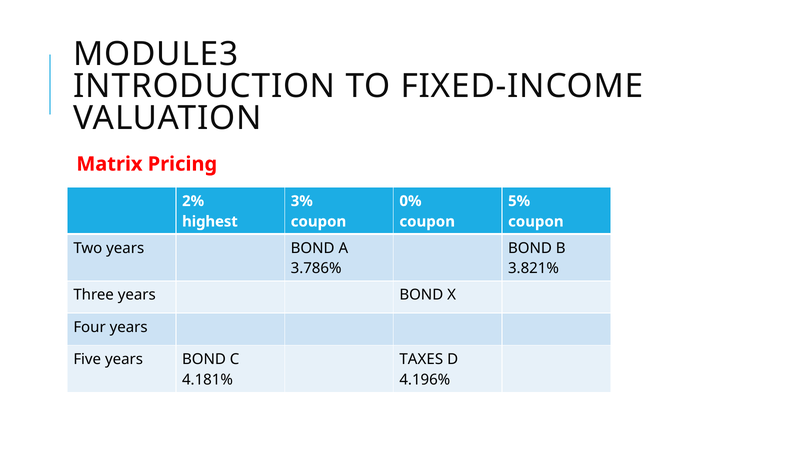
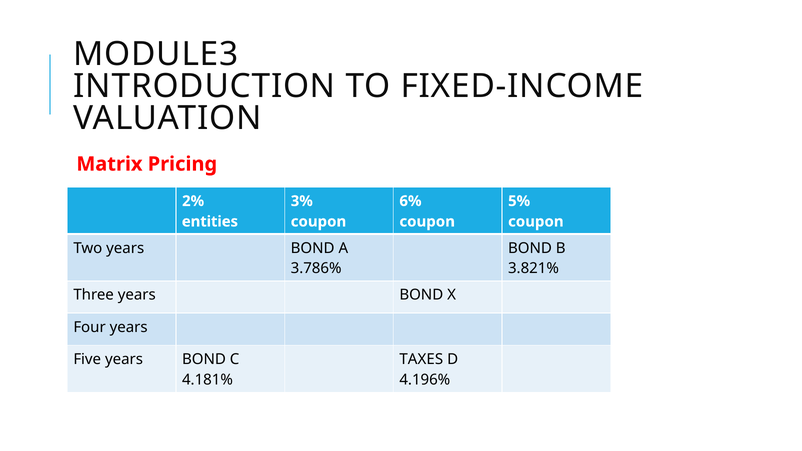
0%: 0% -> 6% (410, 201)
highest: highest -> entities (210, 222)
